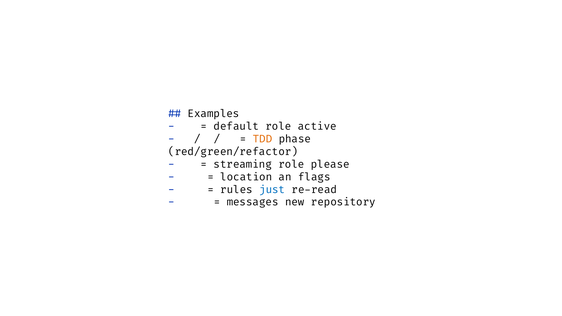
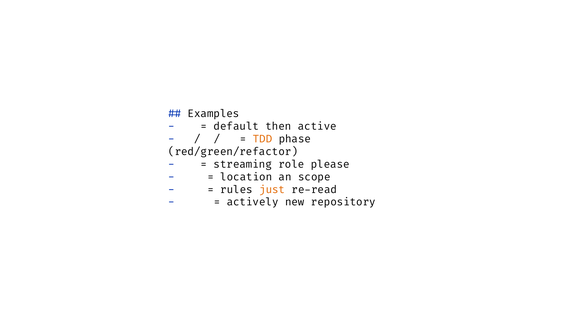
default role: role -> then (278, 126)
flags: flags -> scope (314, 177)
just colour: blue -> orange (272, 190)
messages: messages -> actively (253, 202)
